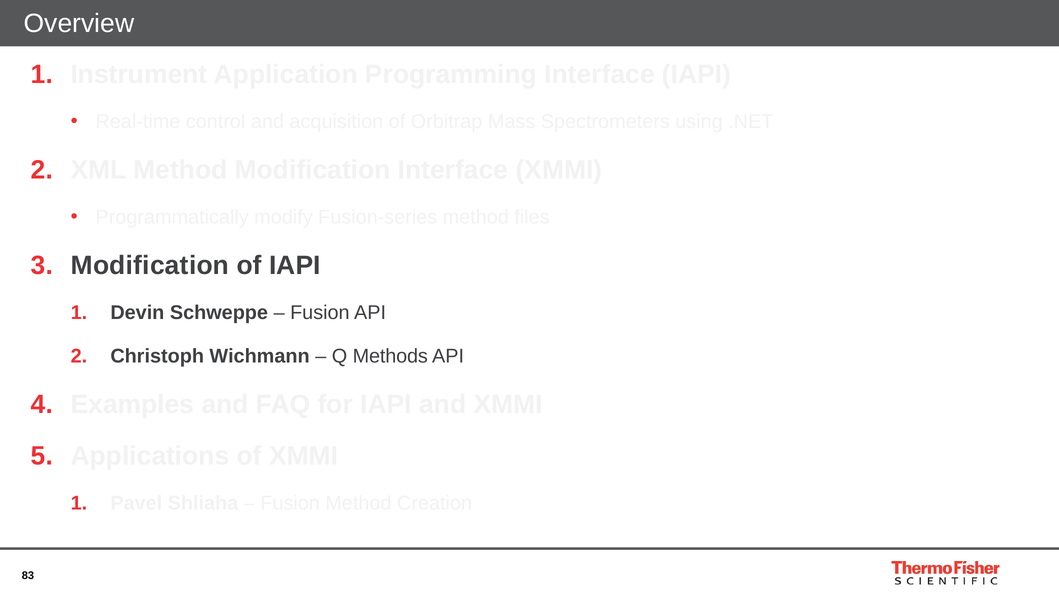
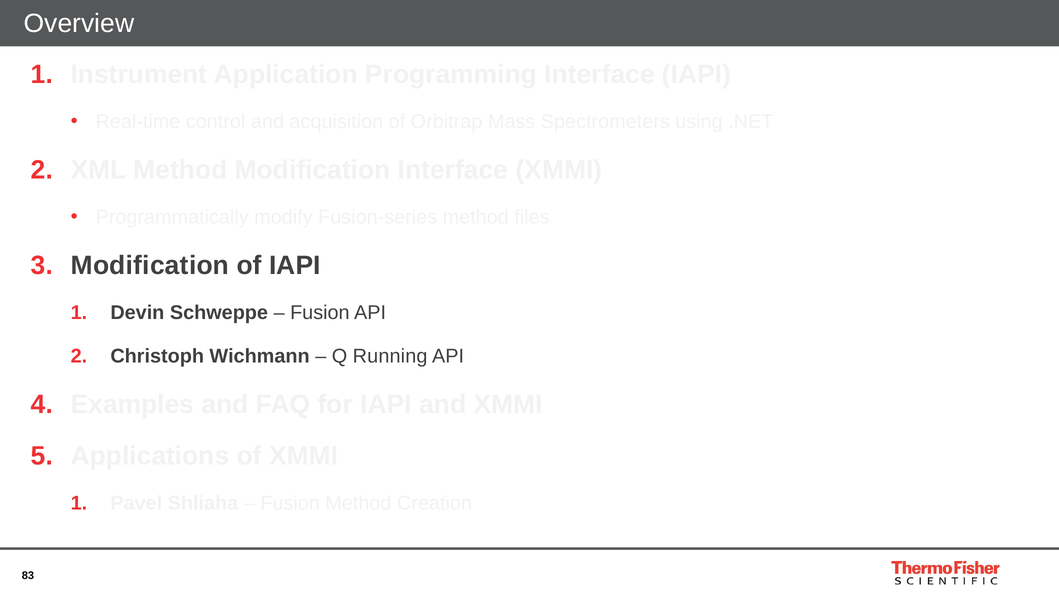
Methods: Methods -> Running (390, 356)
